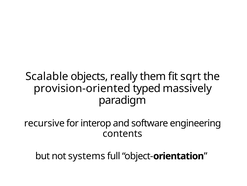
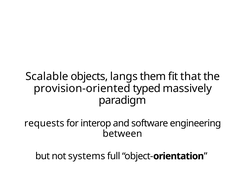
really: really -> langs (124, 76)
sqrt: sqrt -> that (191, 76)
recursive: recursive -> requests (44, 123)
contents: contents -> between (122, 133)
